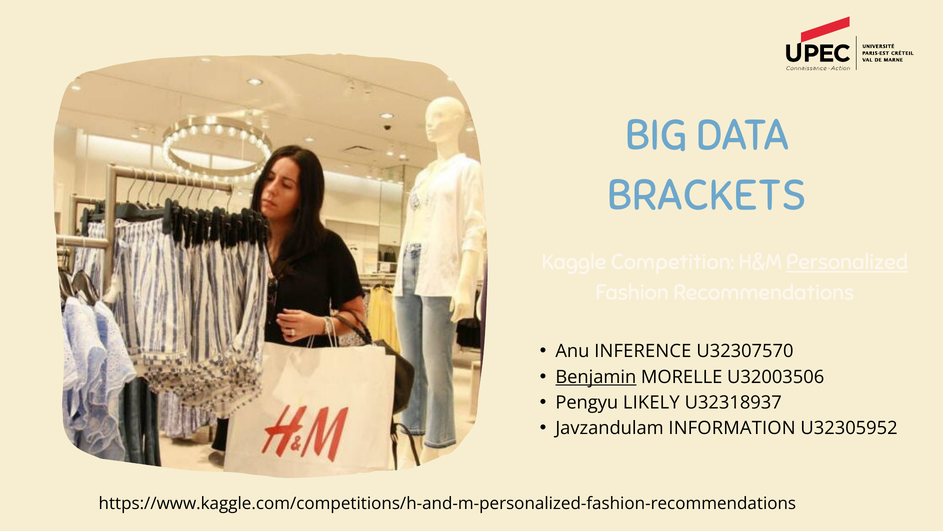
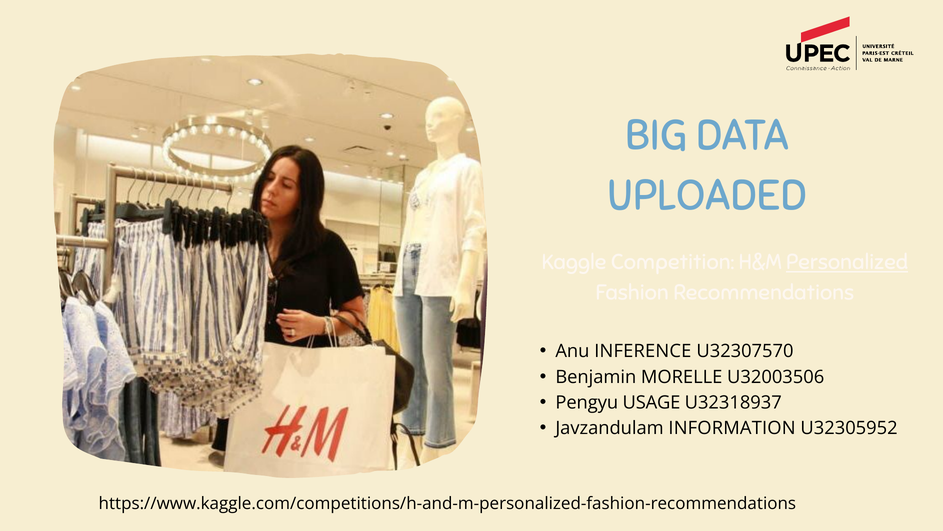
BRACKETS: BRACKETS -> UPLOADED (707, 195)
Benjamin underline: present -> none (596, 377)
LIKELY: LIKELY -> USAGE (652, 402)
